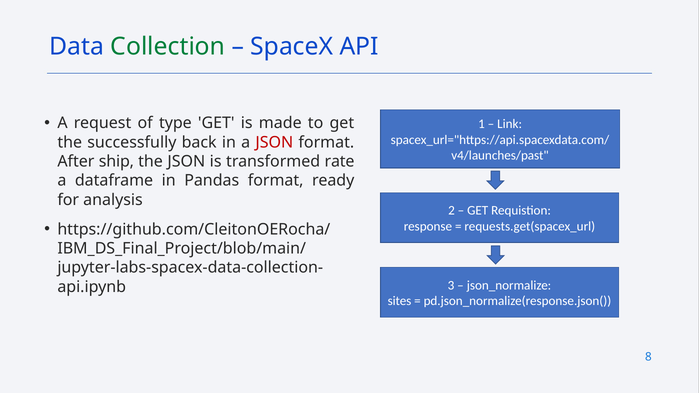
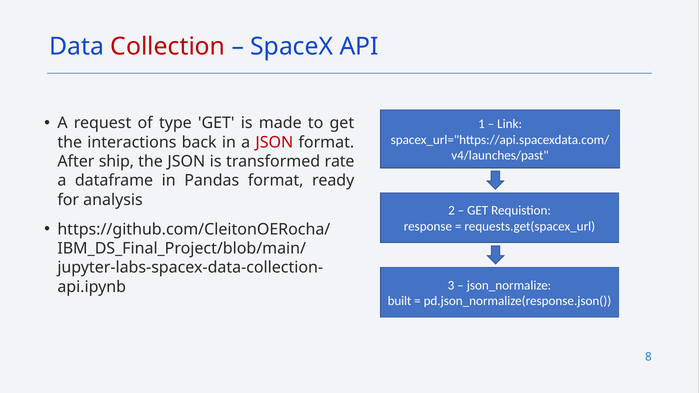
Collection colour: green -> red (168, 47)
successfully: successfully -> interactions (132, 142)
sites: sites -> built (400, 301)
